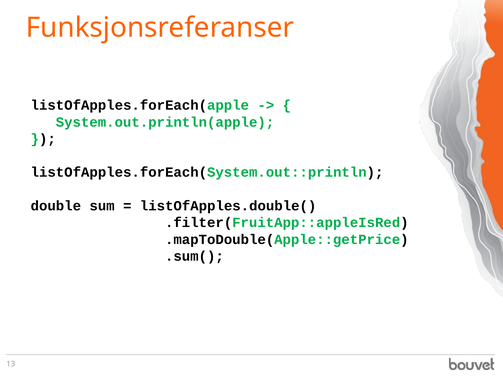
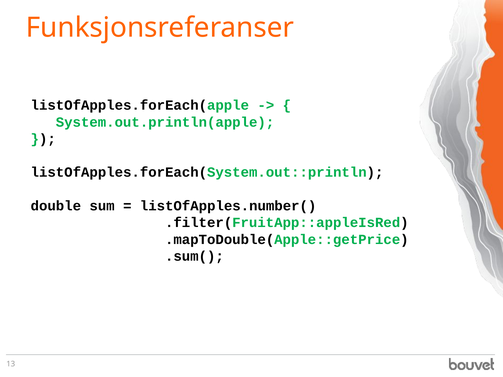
listOfApples.double(: listOfApples.double( -> listOfApples.number( (228, 206)
